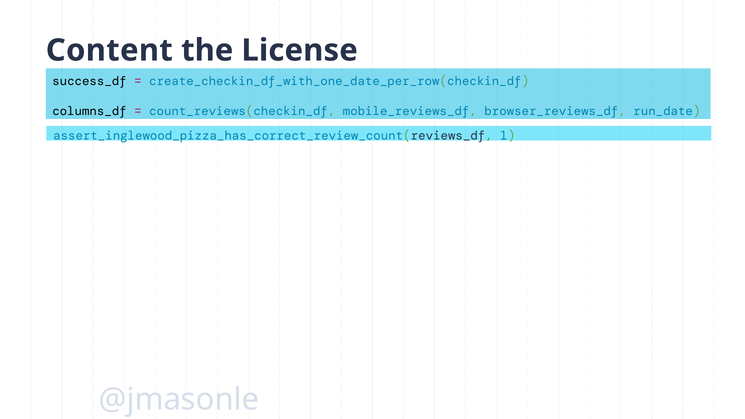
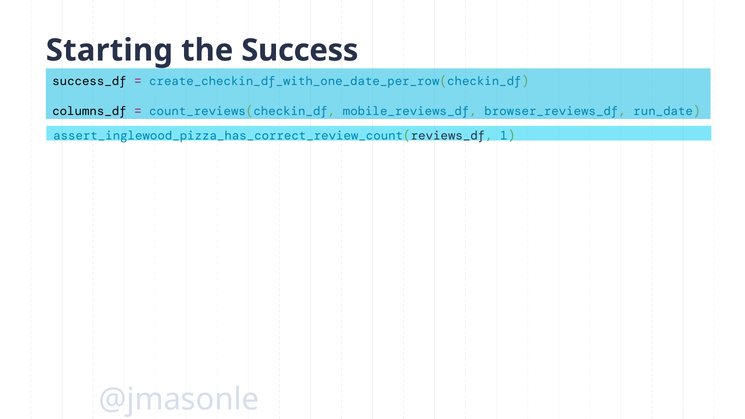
Content: Content -> Starting (109, 50)
License: License -> Success (300, 50)
